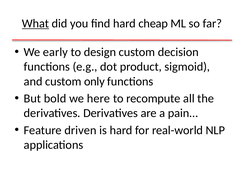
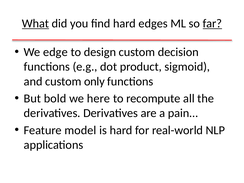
cheap: cheap -> edges (153, 23)
far underline: none -> present (212, 23)
early: early -> edge (55, 52)
driven: driven -> model (80, 130)
